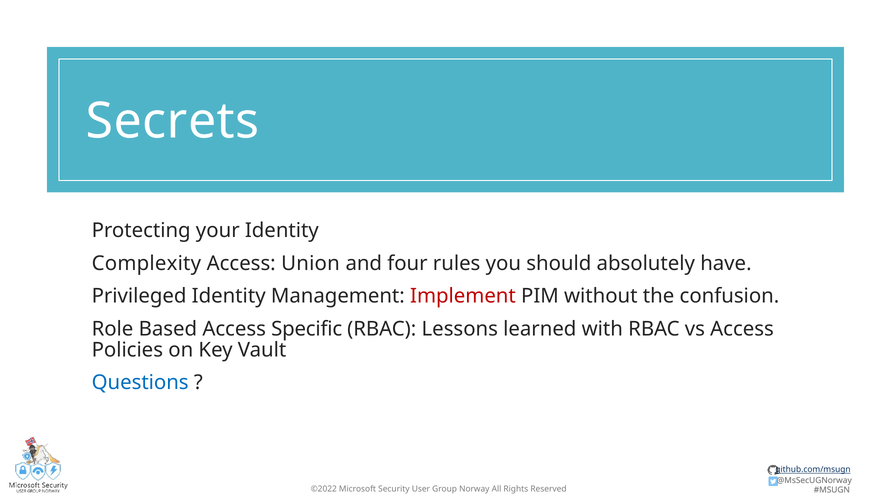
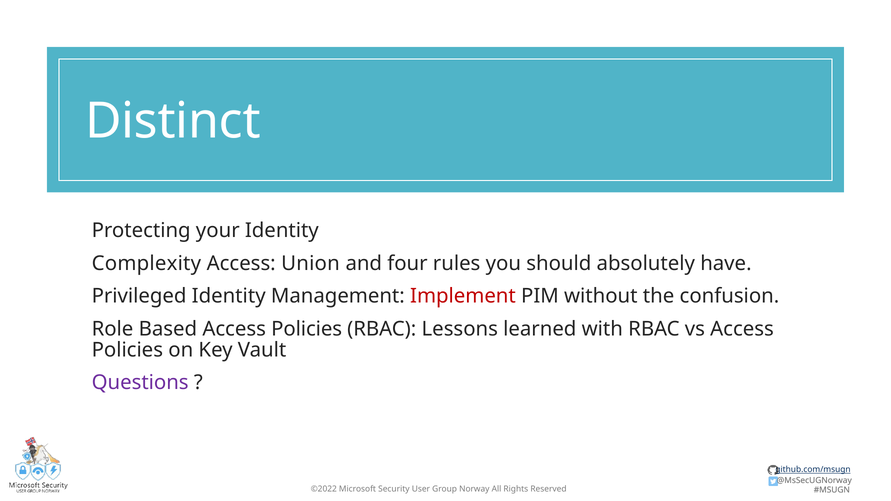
Secrets: Secrets -> Distinct (173, 121)
Based Access Specific: Specific -> Policies (307, 329)
Questions colour: blue -> purple (140, 383)
